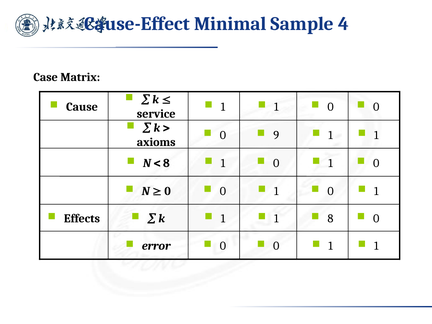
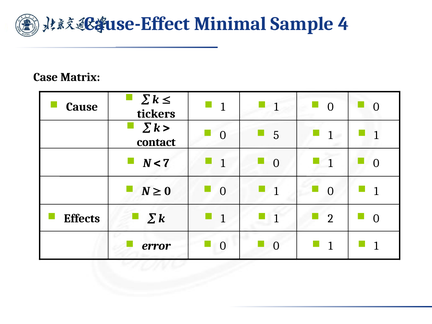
service: service -> tickers (156, 114)
9: 9 -> 5 (276, 135)
axioms: axioms -> contact (156, 142)
8: 8 -> 7 (166, 163)
8: 8 -> 2 (330, 219)
